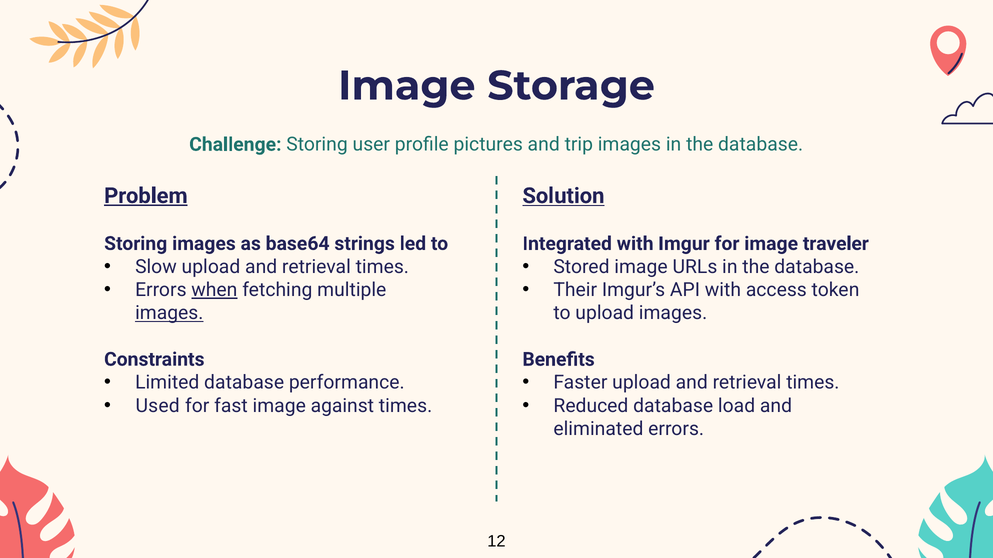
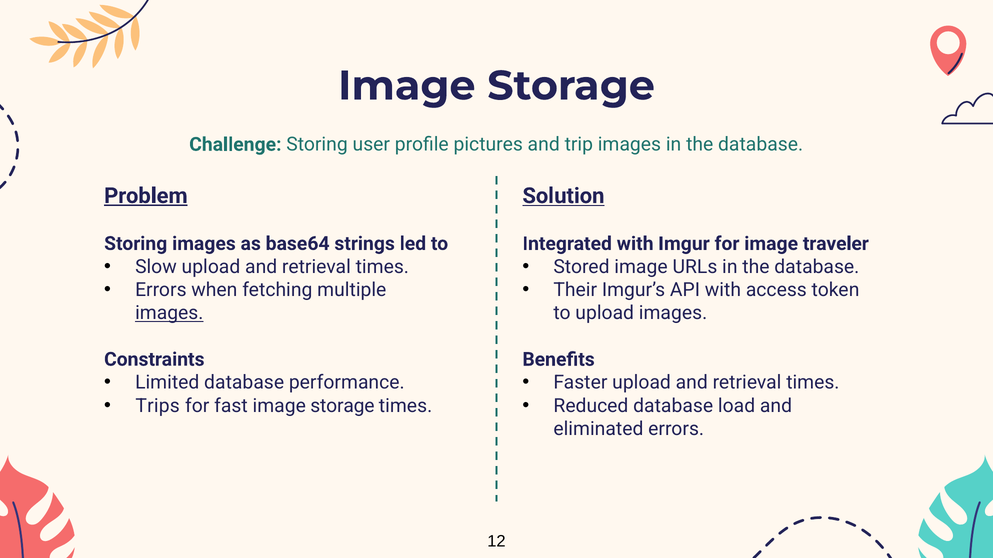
when underline: present -> none (214, 290)
Used: Used -> Trips (158, 406)
fast image against: against -> storage (342, 406)
